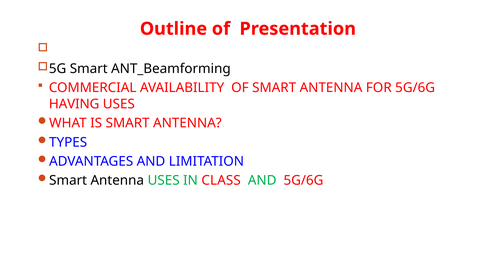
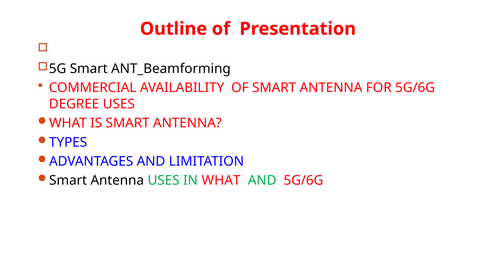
HAVING: HAVING -> DEGREE (74, 104)
IN CLASS: CLASS -> WHAT (221, 181)
